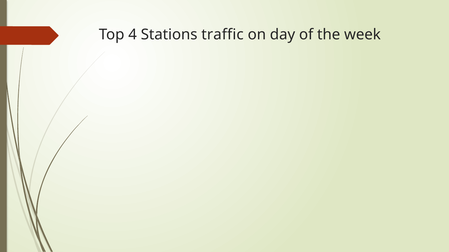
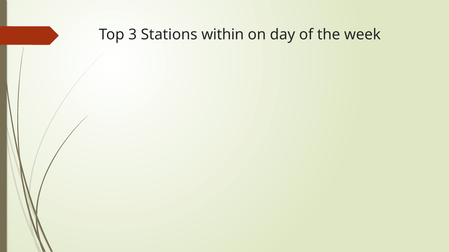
4: 4 -> 3 (133, 35)
traffic: traffic -> within (223, 35)
